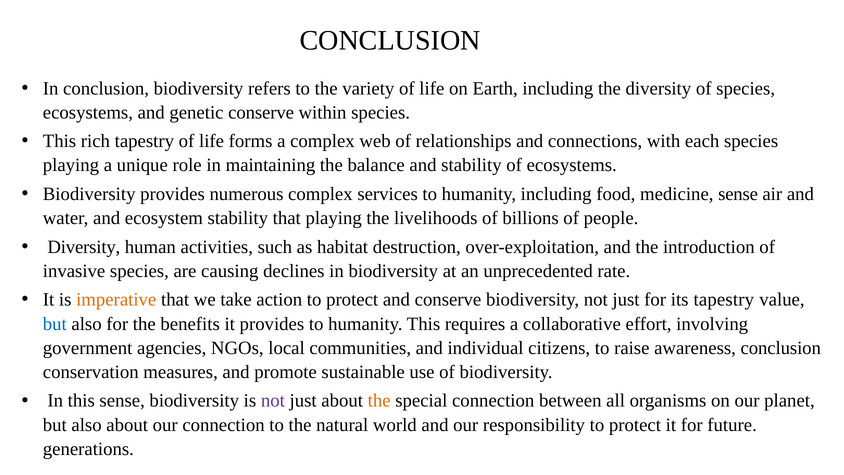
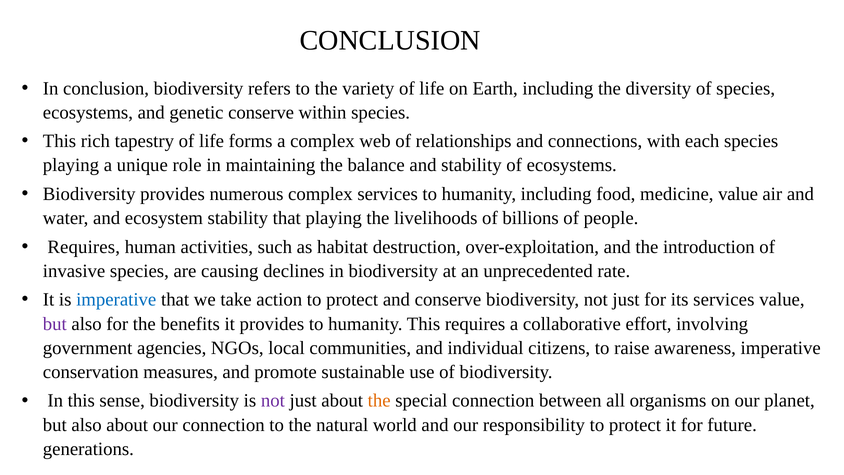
medicine sense: sense -> value (738, 194)
Diversity: Diversity -> Requires (84, 247)
imperative colour: orange -> blue (116, 300)
its tapestry: tapestry -> services (724, 300)
but colour: blue -> purple (55, 324)
awareness conclusion: conclusion -> imperative (781, 348)
